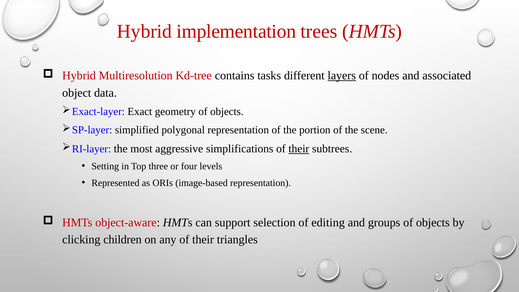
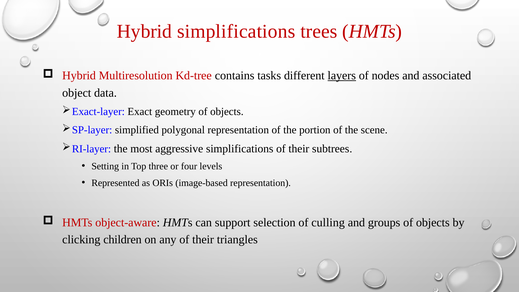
Hybrid implementation: implementation -> simplifications (236, 31)
their underline: present -> none (299, 149)
editing: editing -> culling (328, 223)
